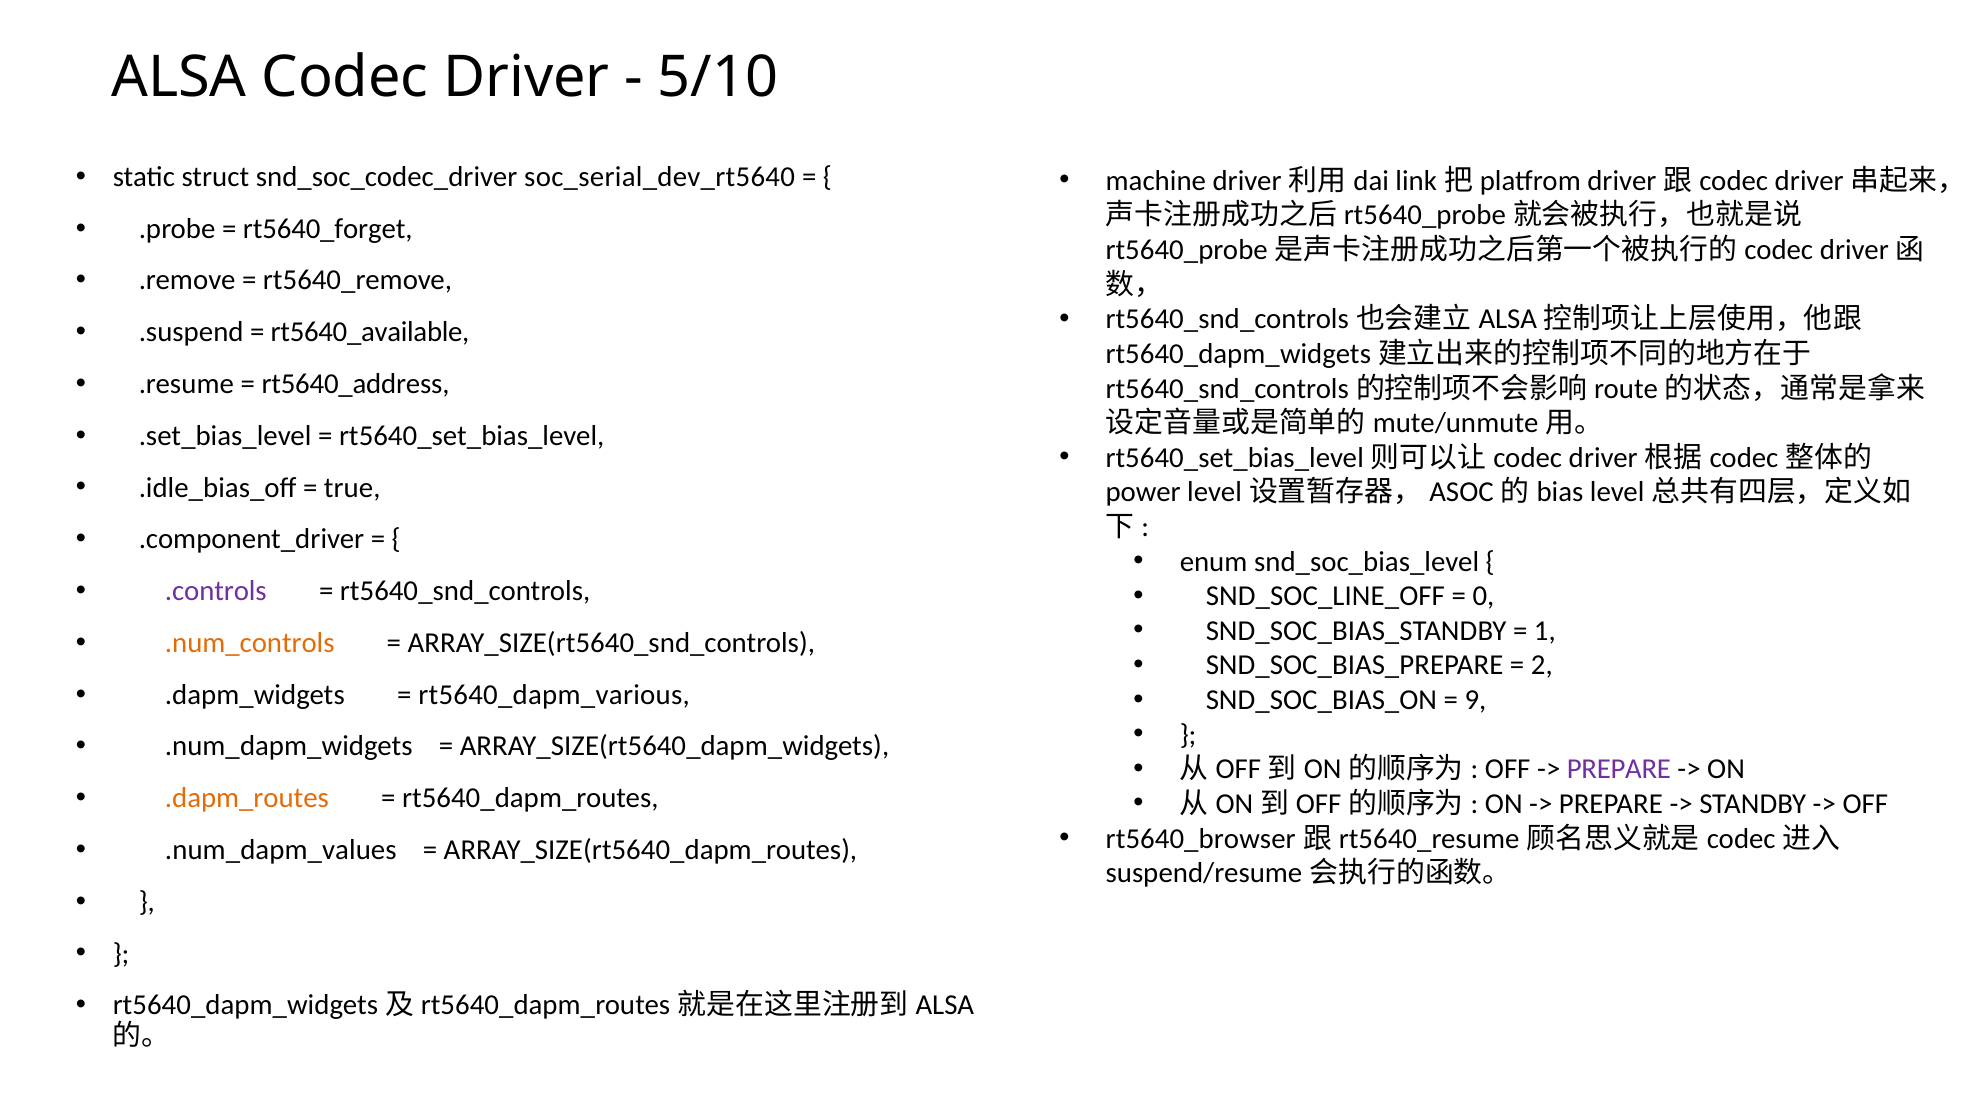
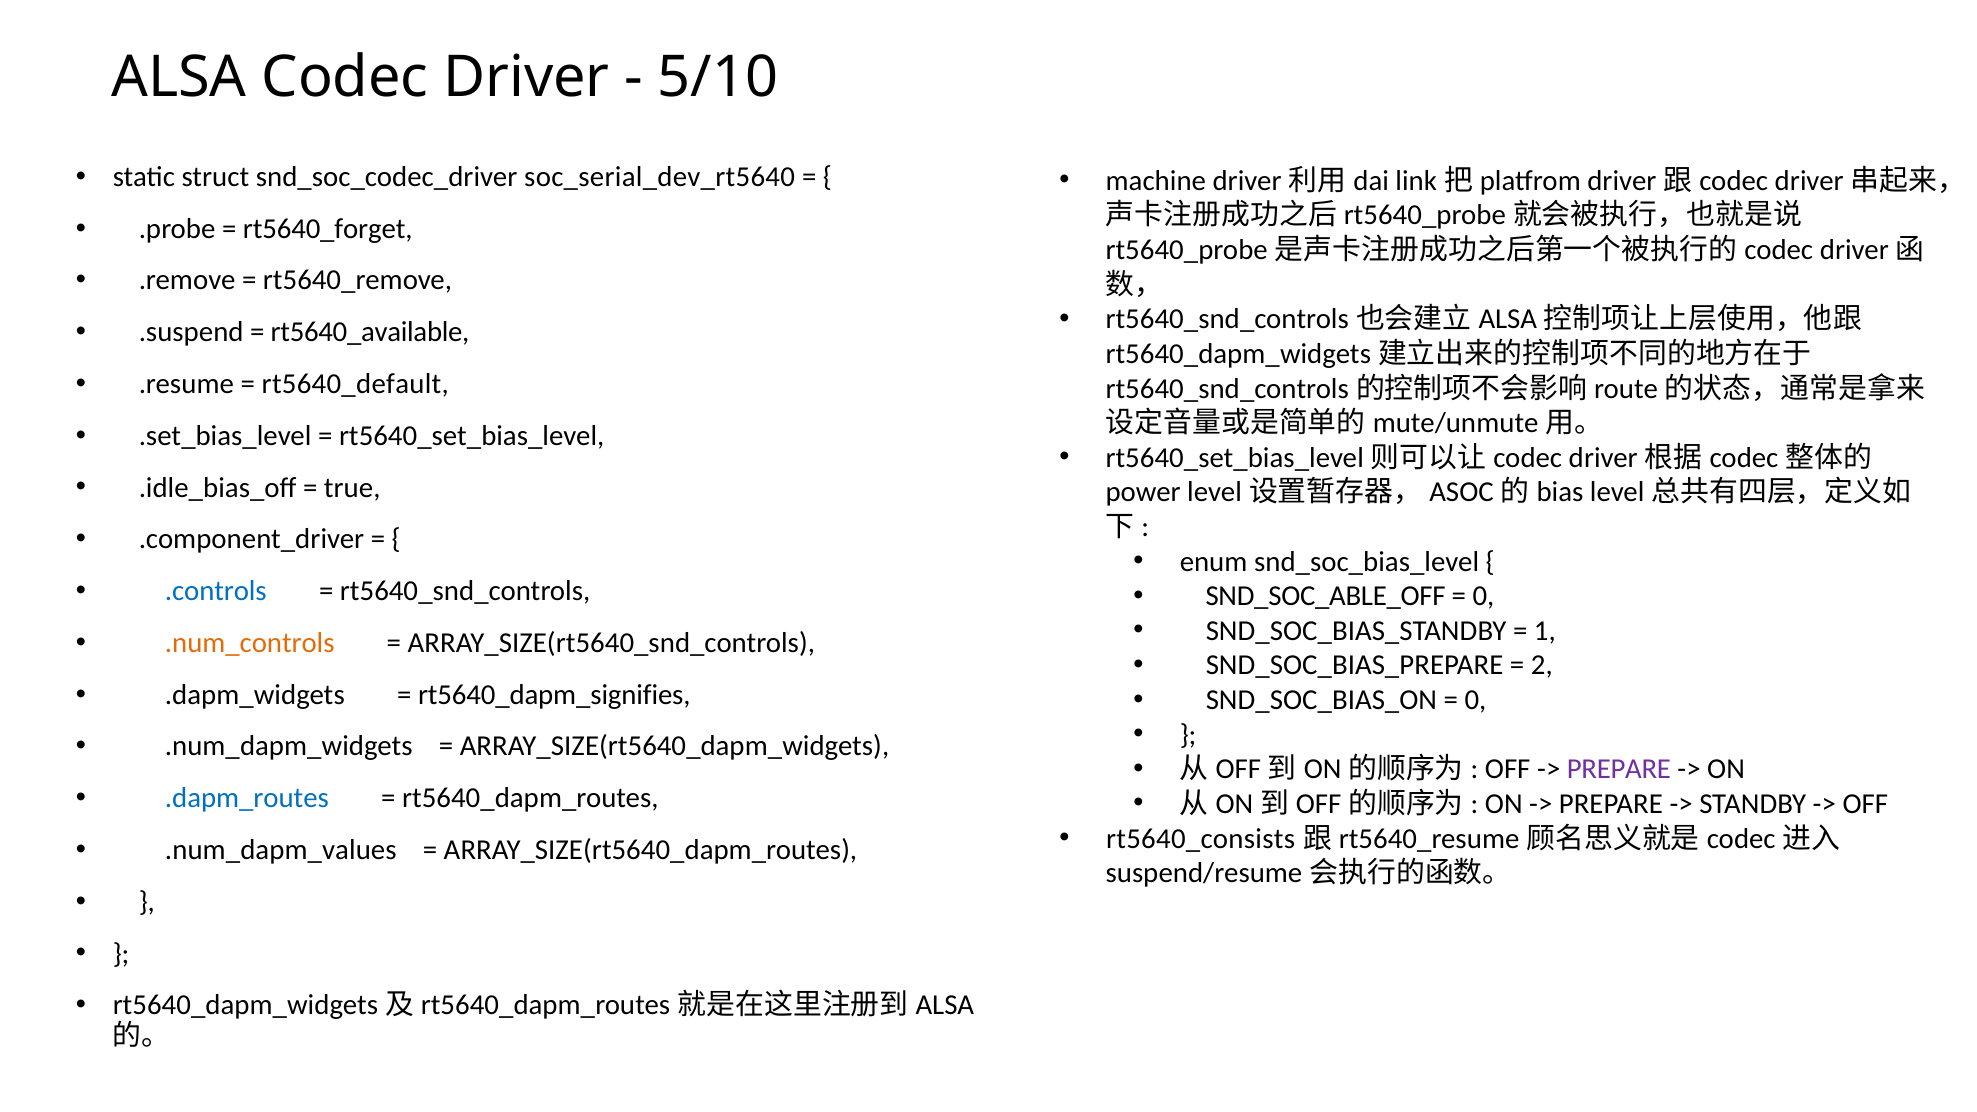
rt5640_address: rt5640_address -> rt5640_default (355, 384)
.controls colour: purple -> blue (216, 591)
SND_SOC_LINE_OFF: SND_SOC_LINE_OFF -> SND_SOC_ABLE_OFF (1326, 596)
rt5640_dapm_various: rt5640_dapm_various -> rt5640_dapm_signifies (554, 695)
9: 9 -> 0 (1476, 700)
.dapm_routes colour: orange -> blue (247, 798)
rt5640_browser: rt5640_browser -> rt5640_consists (1201, 839)
